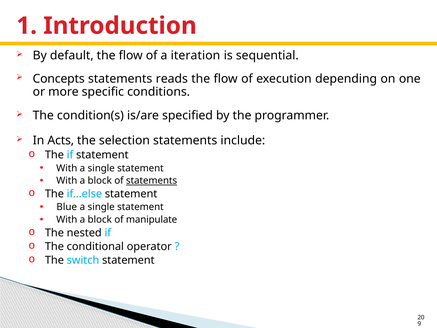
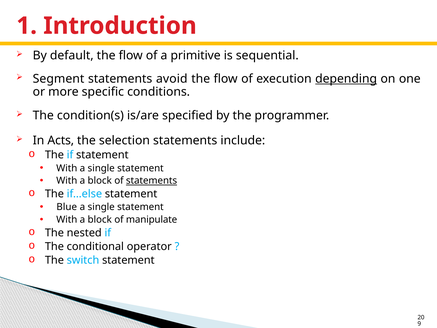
iteration: iteration -> primitive (196, 56)
Concepts: Concepts -> Segment (59, 79)
reads: reads -> avoid (172, 79)
depending underline: none -> present (346, 79)
